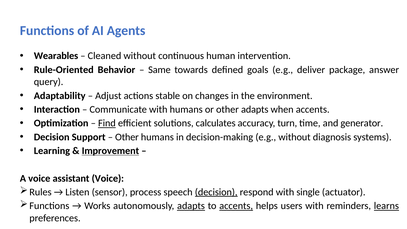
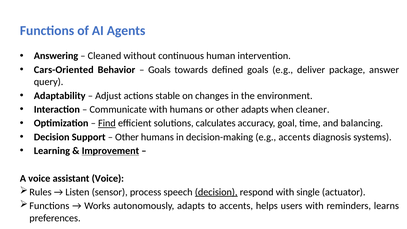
Wearables: Wearables -> Answering (56, 56)
Rule-Oriented: Rule-Oriented -> Cars-Oriented (64, 70)
Same: Same -> Goals (159, 70)
when accents: accents -> cleaner (313, 109)
turn: turn -> goal (287, 123)
generator: generator -> balancing (362, 123)
e.g without: without -> accents (294, 137)
adapts underline: present -> none (191, 206)
accents underline: present -> none (236, 206)
learns underline: present -> none (386, 206)
